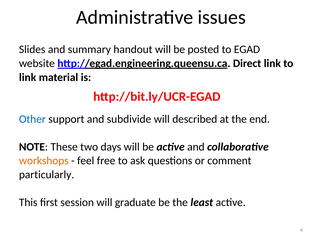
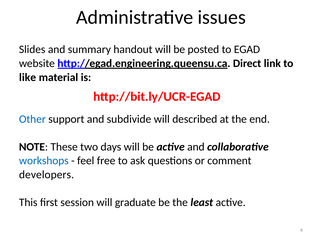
link: link -> like (28, 78)
workshops colour: orange -> blue (44, 161)
particularly: particularly -> developers (47, 175)
